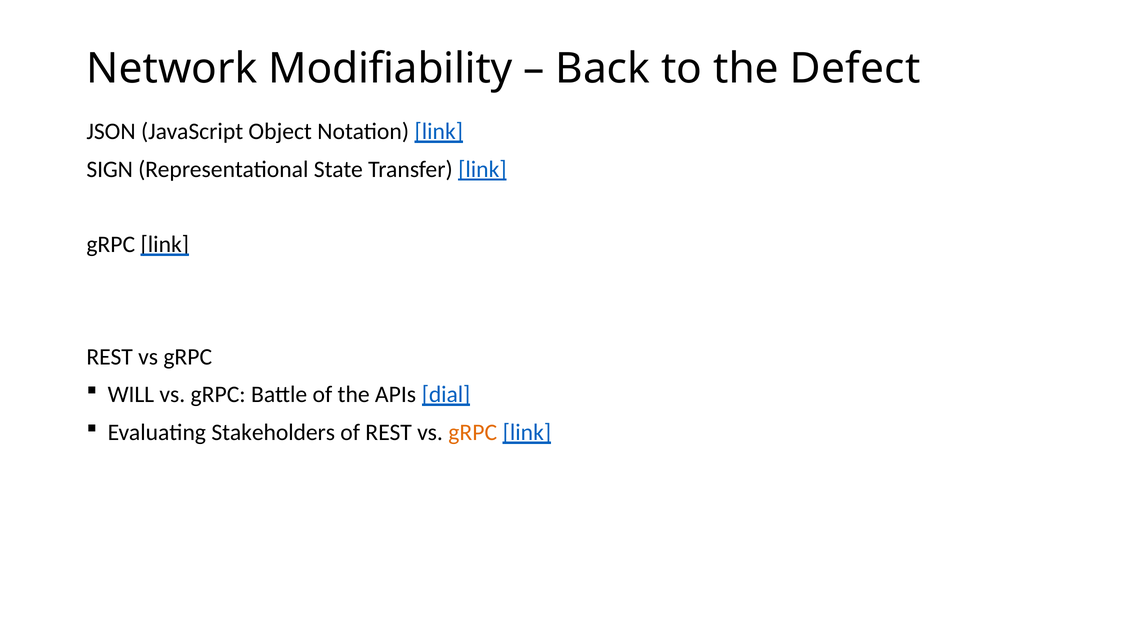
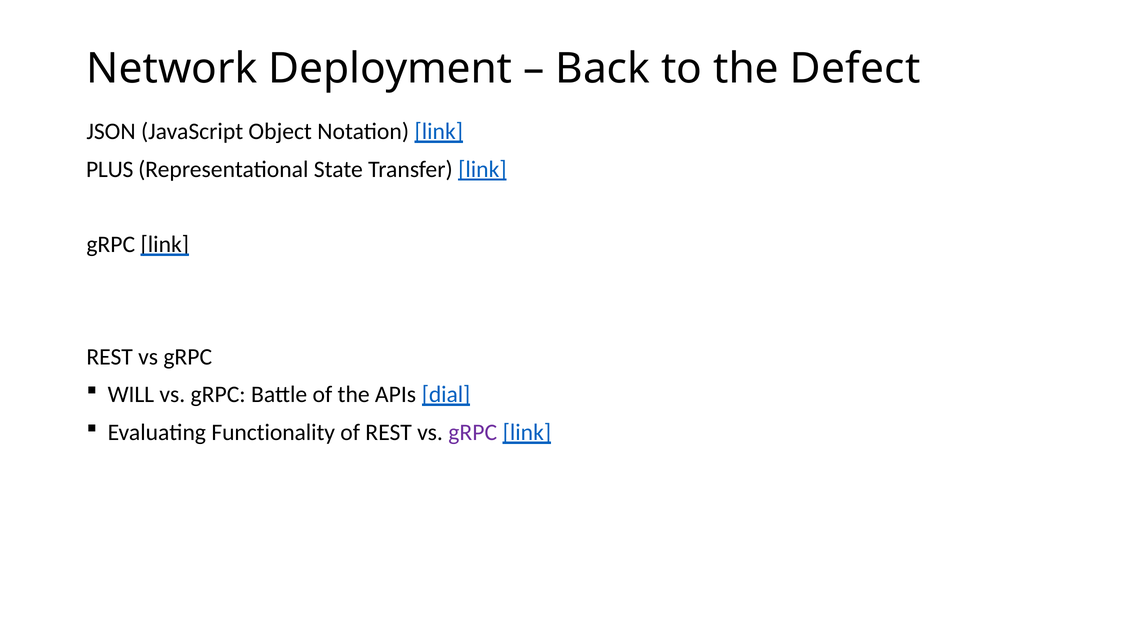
Modifiability: Modifiability -> Deployment (390, 69)
SIGN: SIGN -> PLUS (110, 169)
Stakeholders: Stakeholders -> Functionality (273, 432)
gRPC colour: orange -> purple (473, 432)
